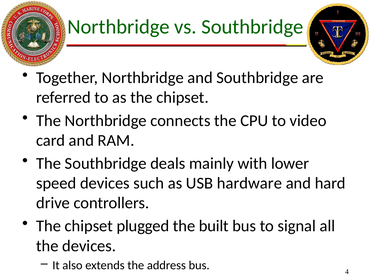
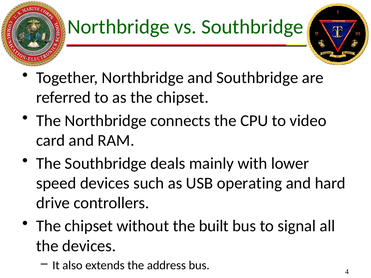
hardware: hardware -> operating (249, 183)
plugged: plugged -> without (143, 226)
